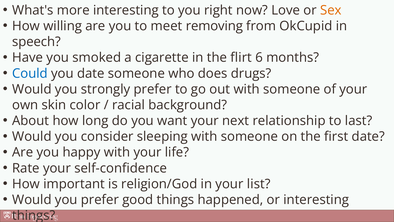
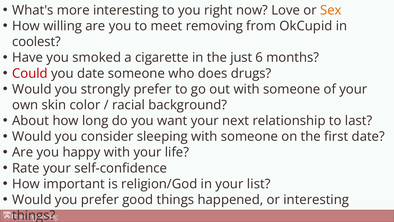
speech: speech -> coolest (37, 42)
flirt: flirt -> just (241, 58)
Could colour: blue -> red (30, 73)
